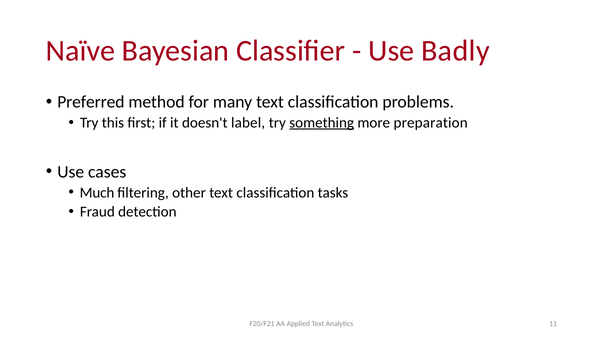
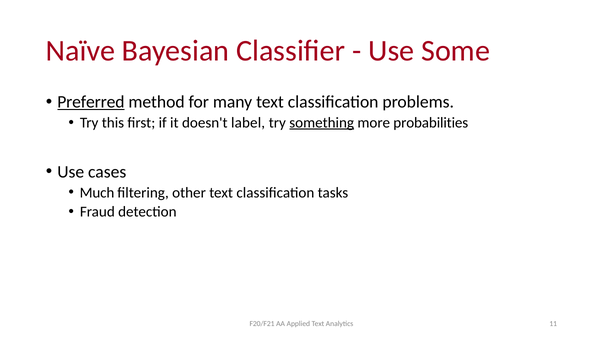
Badly: Badly -> Some (456, 51)
Preferred underline: none -> present (91, 102)
preparation: preparation -> probabilities (431, 123)
